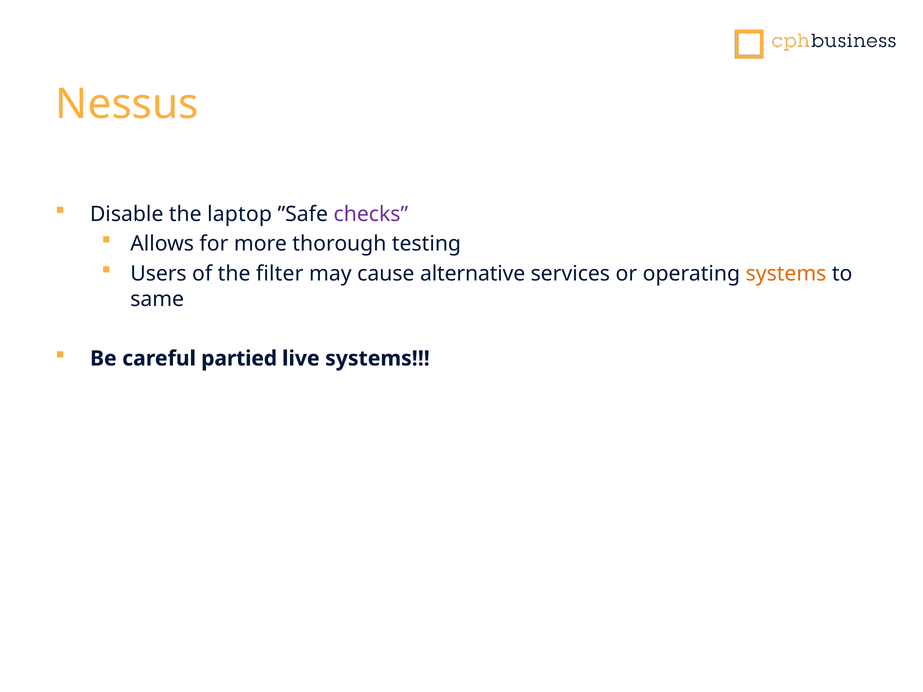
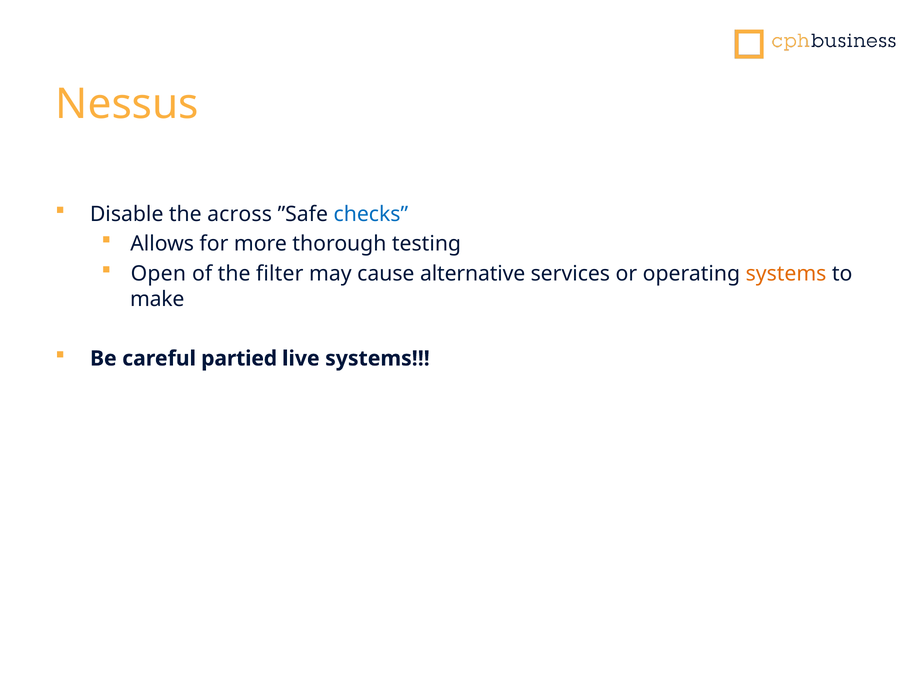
laptop: laptop -> across (240, 214)
checks colour: purple -> blue (371, 214)
Users: Users -> Open (158, 274)
same: same -> make (157, 299)
